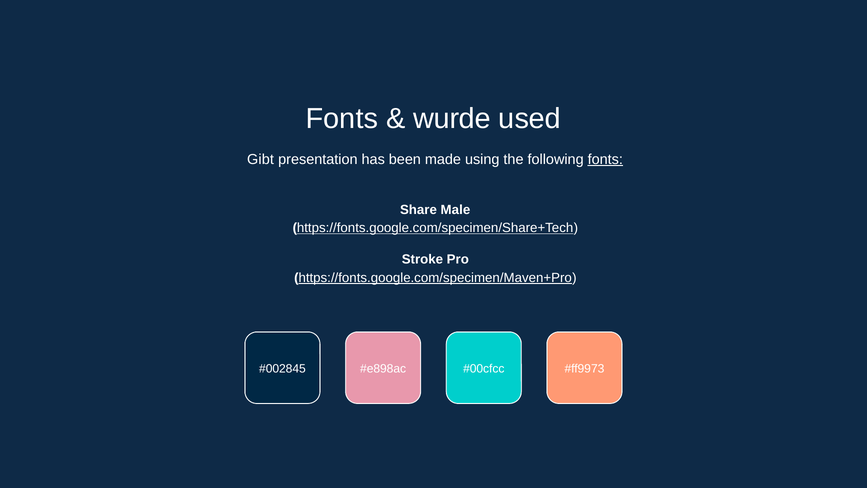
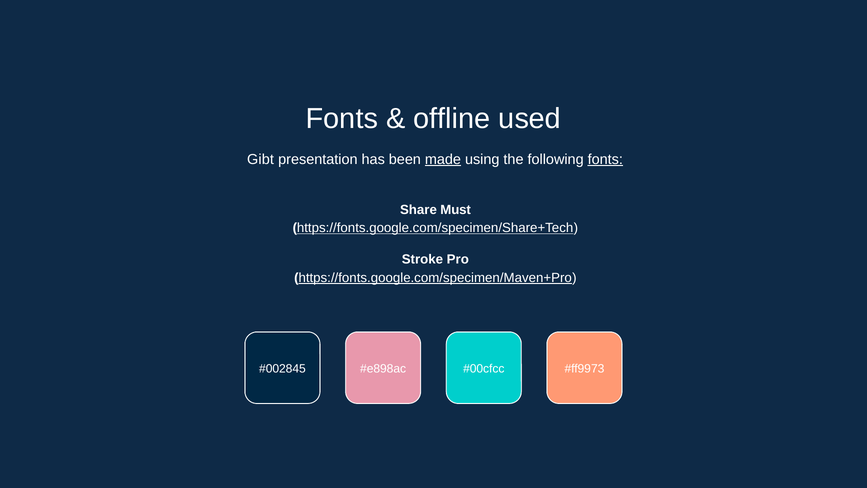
wurde: wurde -> offline (452, 119)
made underline: none -> present (443, 159)
Male: Male -> Must (456, 210)
